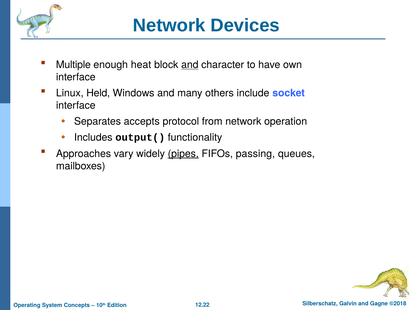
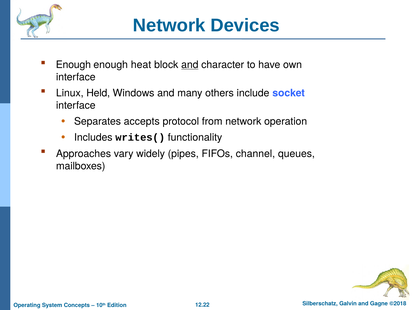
Multiple: Multiple -> Enough (73, 65)
output(: output( -> writes( (140, 137)
pipes underline: present -> none (183, 153)
passing: passing -> channel (255, 153)
